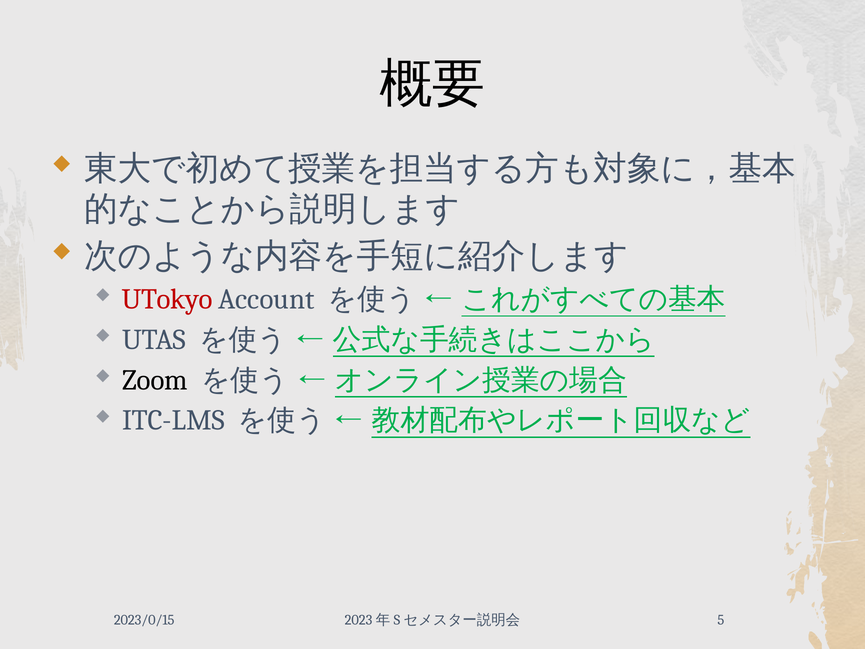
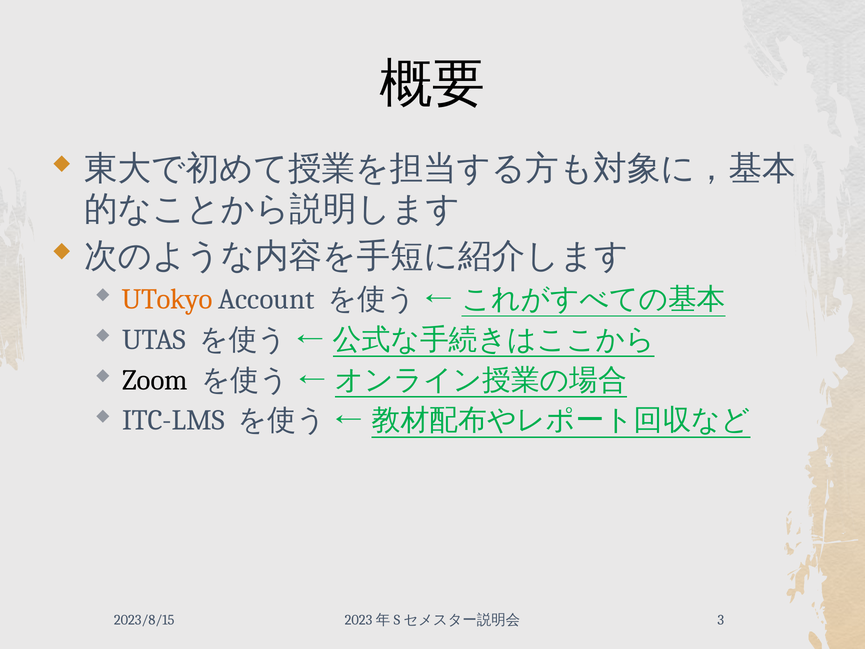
UTokyo colour: red -> orange (167, 299)
2023/0/15: 2023/0/15 -> 2023/8/15 (144, 620)
5: 5 -> 3 (721, 620)
